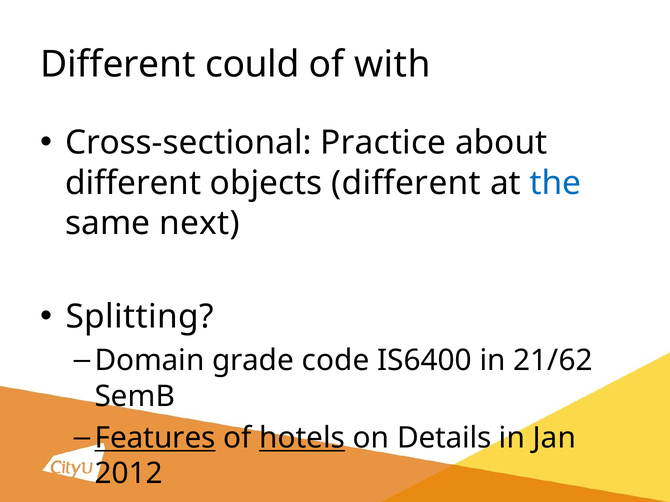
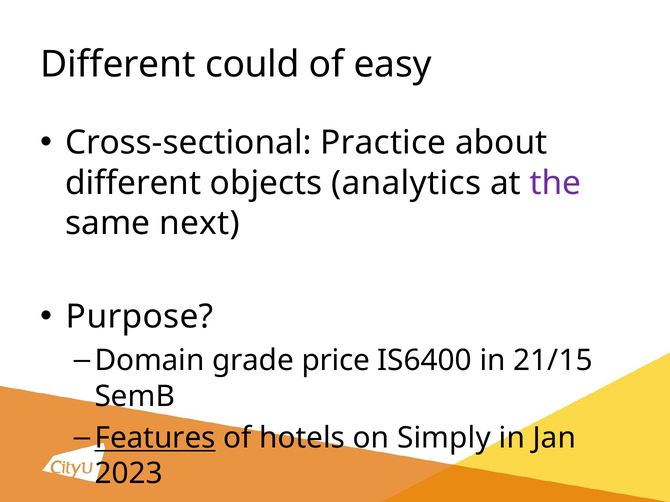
with: with -> easy (393, 65)
objects different: different -> analytics (406, 183)
the colour: blue -> purple (556, 183)
Splitting: Splitting -> Purpose (140, 317)
code: code -> price (336, 361)
21/62: 21/62 -> 21/15 (553, 361)
hotels underline: present -> none (302, 438)
Details: Details -> Simply (444, 438)
2012: 2012 -> 2023 (129, 474)
